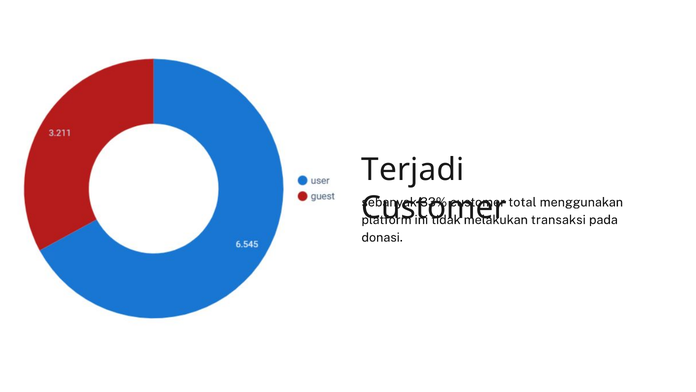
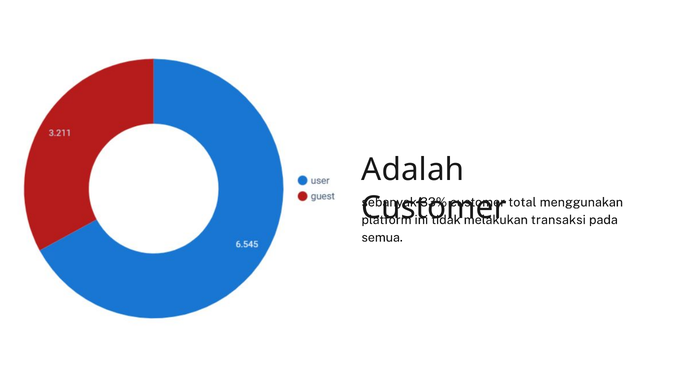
Terjadi: Terjadi -> Adalah (413, 170)
donasi: donasi -> semua (382, 237)
